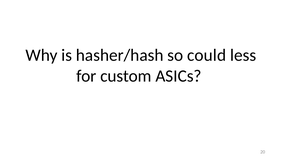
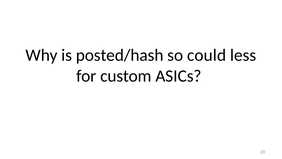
hasher/hash: hasher/hash -> posted/hash (120, 55)
